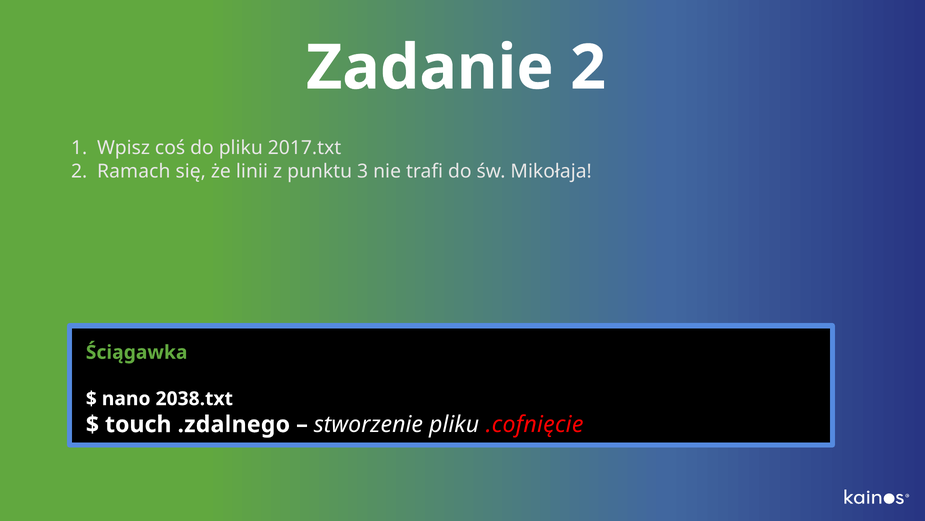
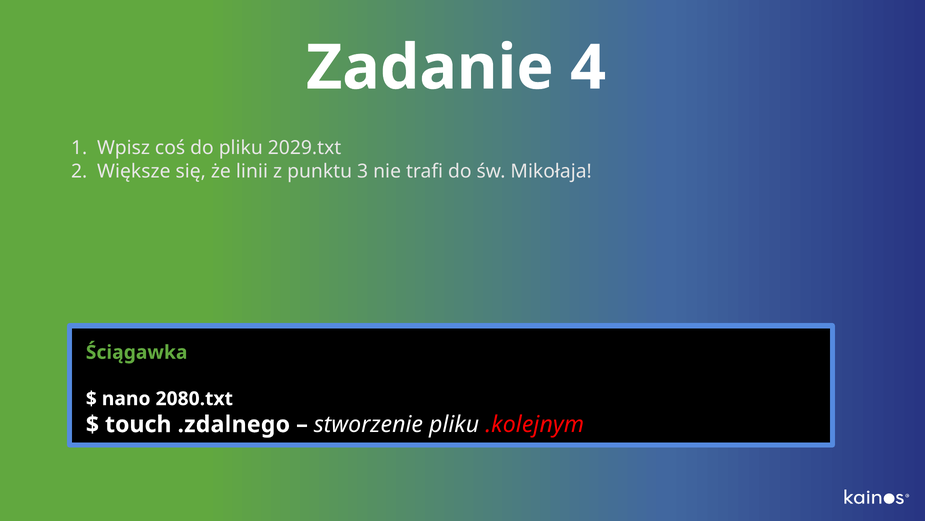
Zadanie 2: 2 -> 4 (588, 68)
2017.txt: 2017.txt -> 2029.txt (305, 148)
Ramach: Ramach -> Większe (134, 171)
2038.txt: 2038.txt -> 2080.txt (194, 398)
.cofnięcie: .cofnięcie -> .kolejnym (535, 424)
